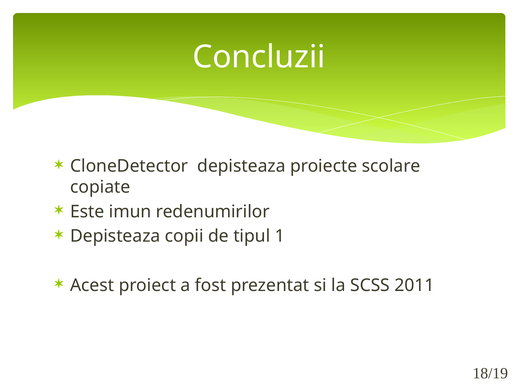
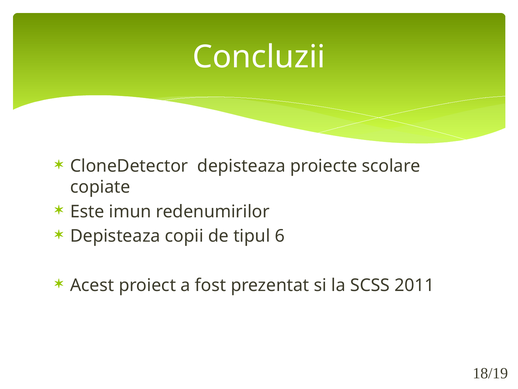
1: 1 -> 6 (280, 236)
